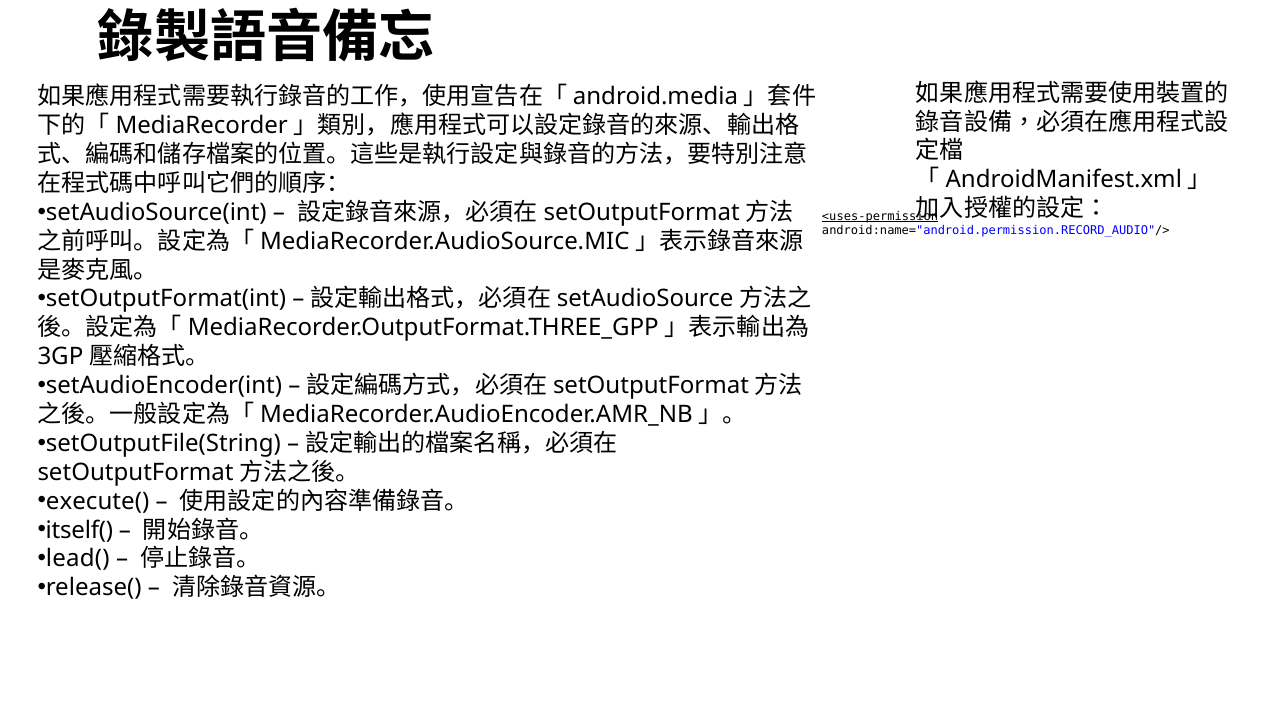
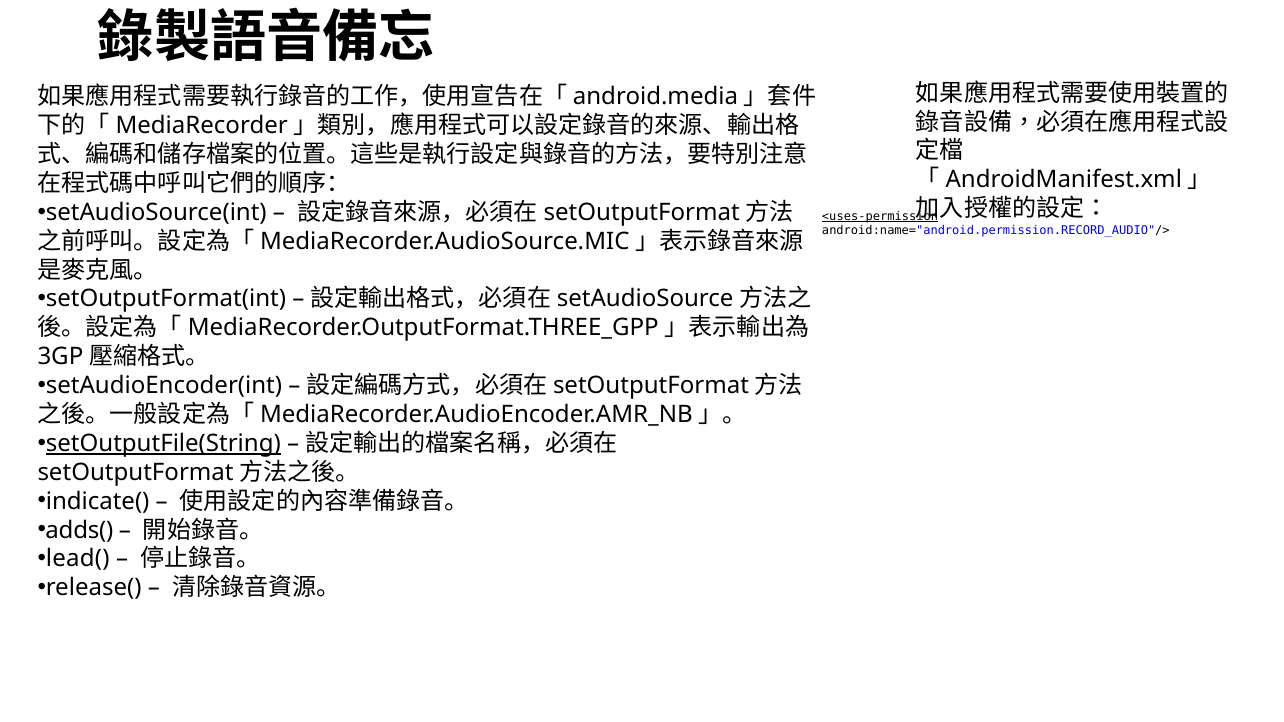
setOutputFile(String underline: none -> present (163, 444)
execute(: execute( -> indicate( (98, 501)
itself(: itself( -> adds( (79, 530)
